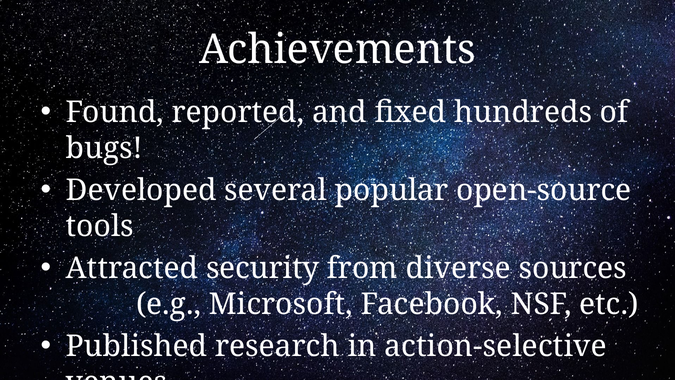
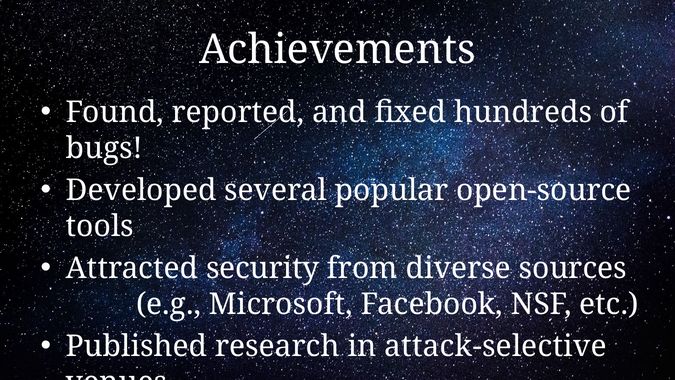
action-selective: action-selective -> attack-selective (496, 346)
